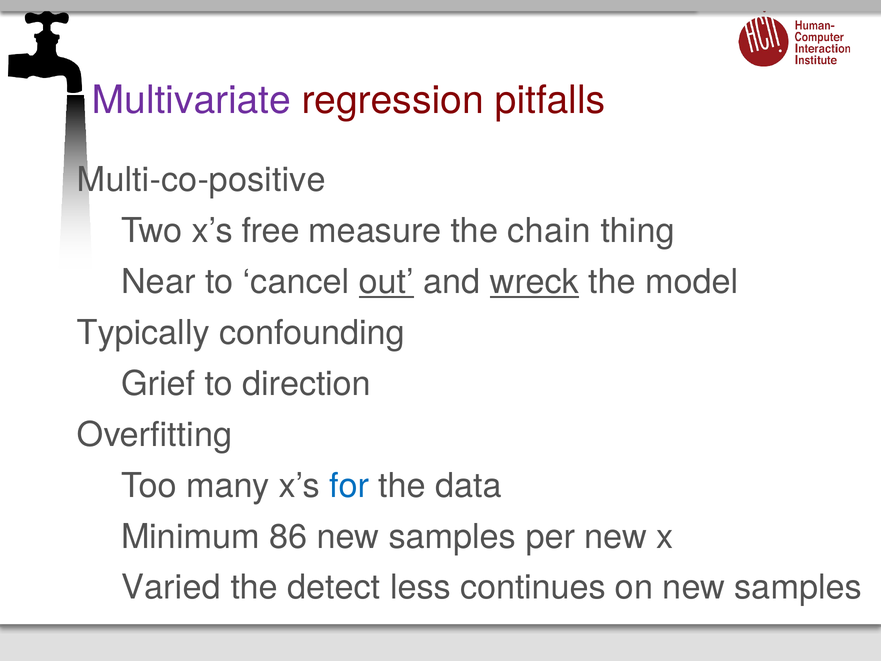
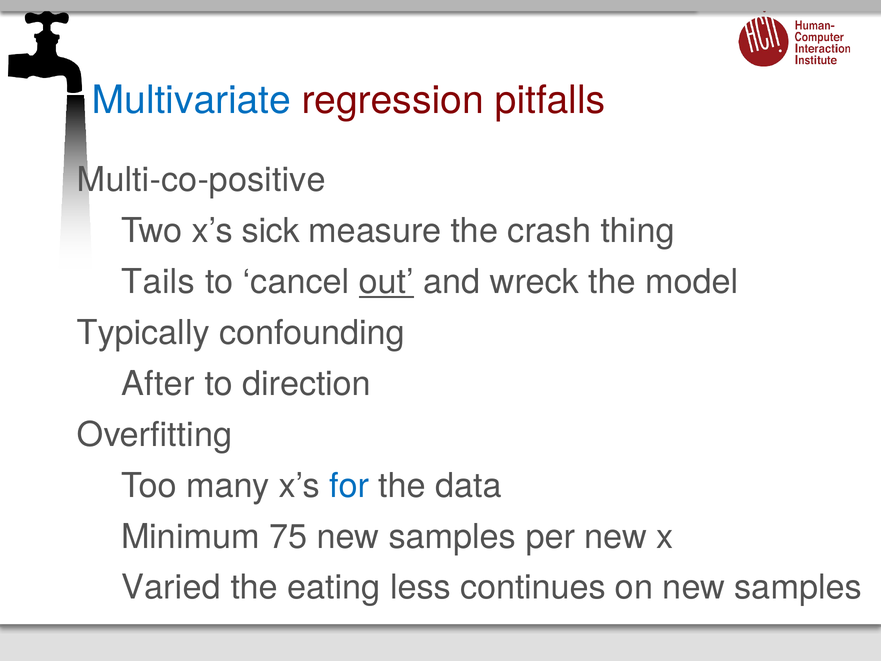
Multivariate colour: purple -> blue (191, 100)
free: free -> sick (271, 231)
chain: chain -> crash (549, 231)
Near: Near -> Tails (158, 282)
wreck underline: present -> none (534, 282)
Grief: Grief -> After (158, 384)
86: 86 -> 75 (288, 537)
detect: detect -> eating (334, 587)
